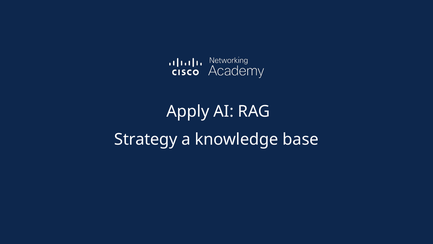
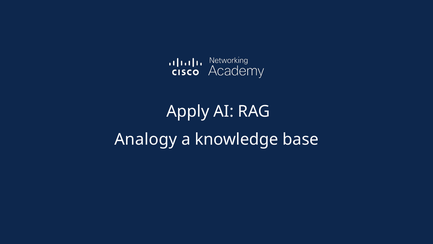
Strategy: Strategy -> Analogy (146, 139)
